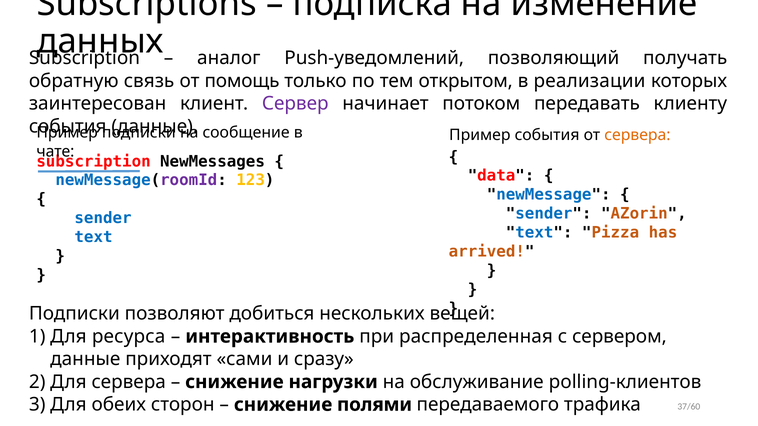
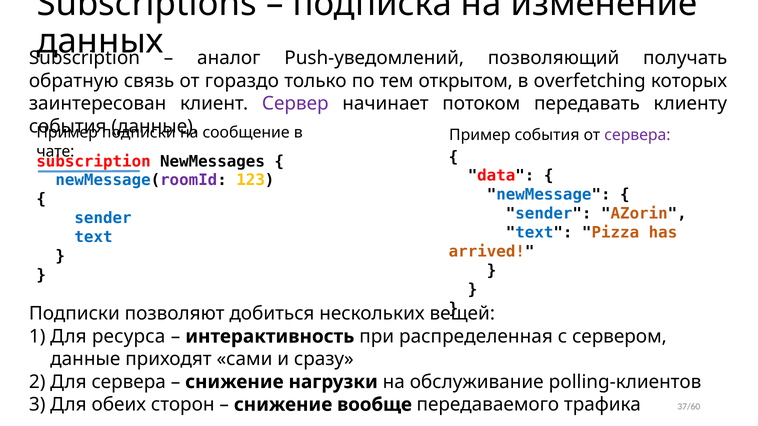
помощь: помощь -> гораздо (242, 81)
реализации: реализации -> overfetching (590, 81)
сервера colour: orange -> purple (637, 135)
полями: полями -> вообще (375, 405)
